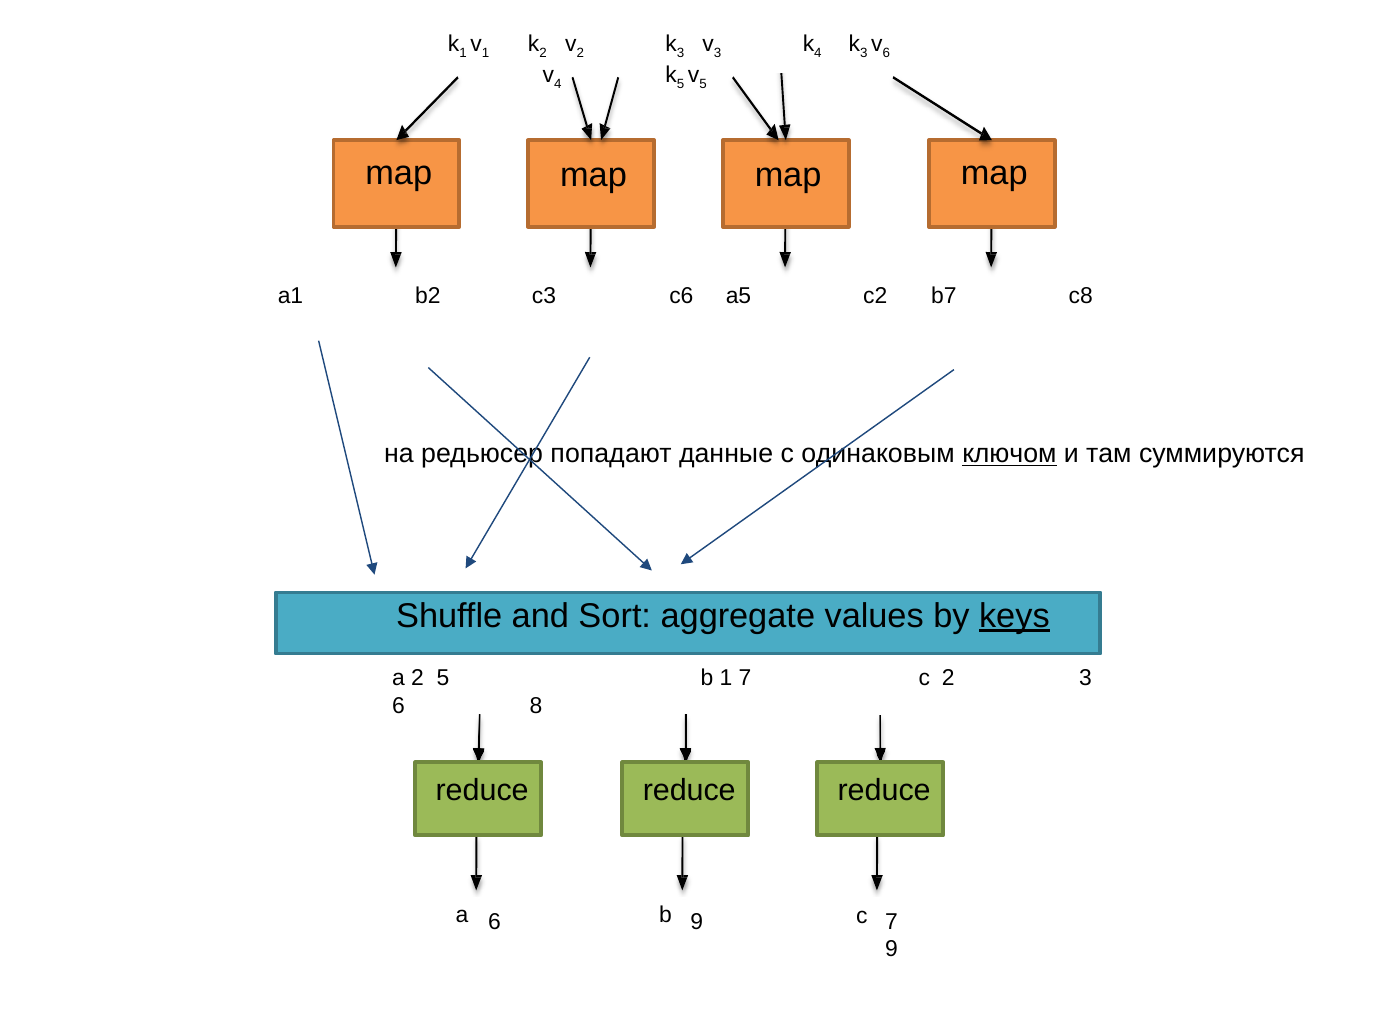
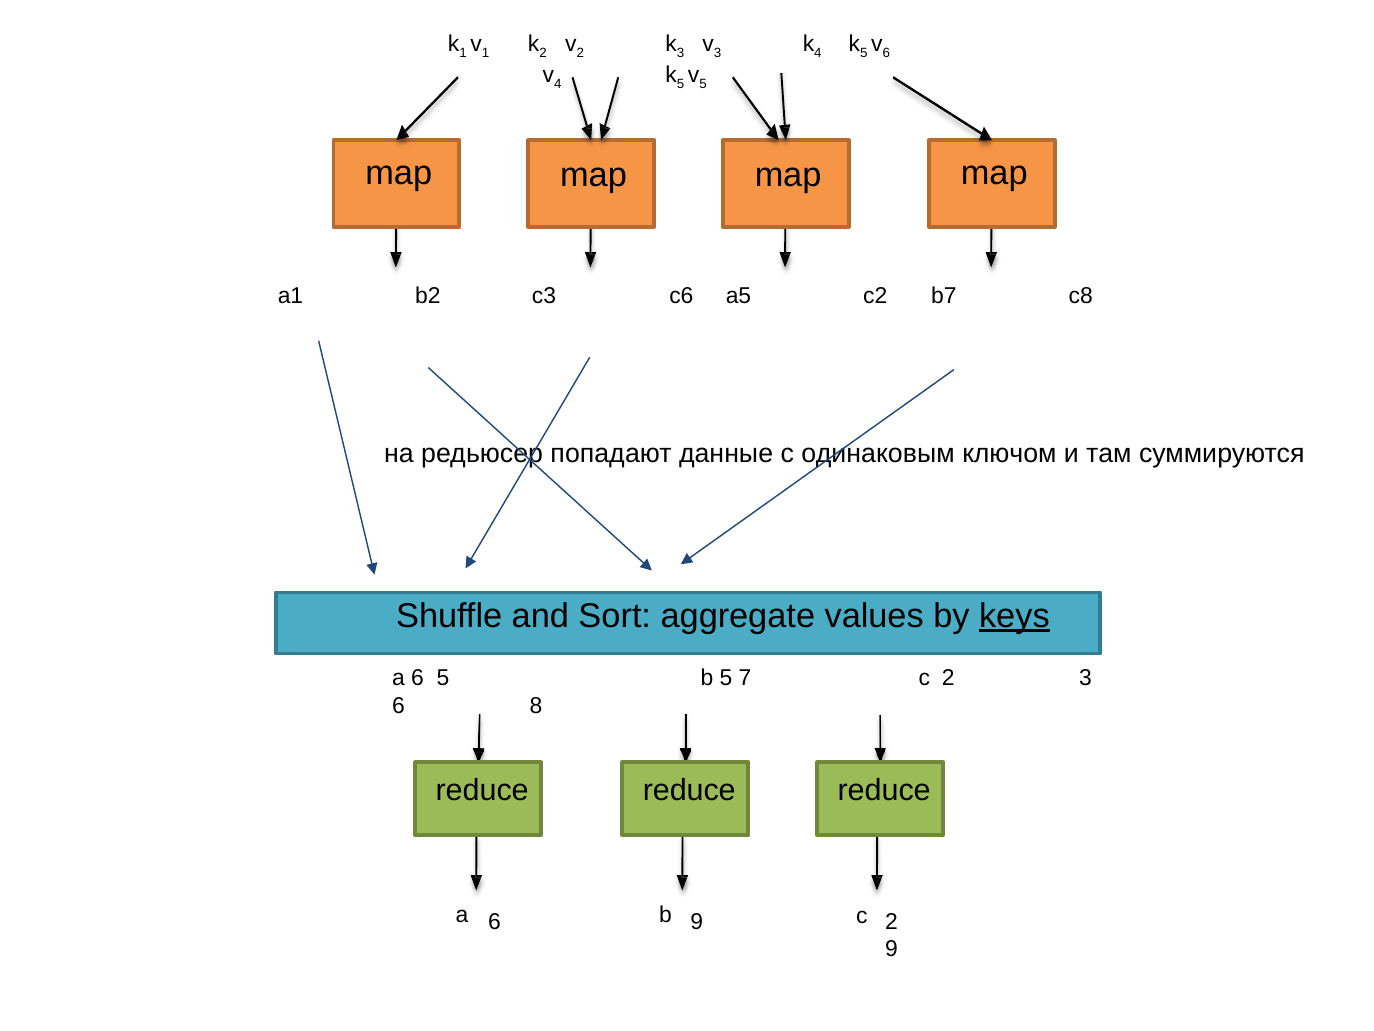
3: 3 -> 5 (864, 53)
ключом underline: present -> none (1009, 454)
a 2: 2 -> 6 (417, 678)
b 1: 1 -> 5 (726, 678)
9 7: 7 -> 2 (892, 921)
